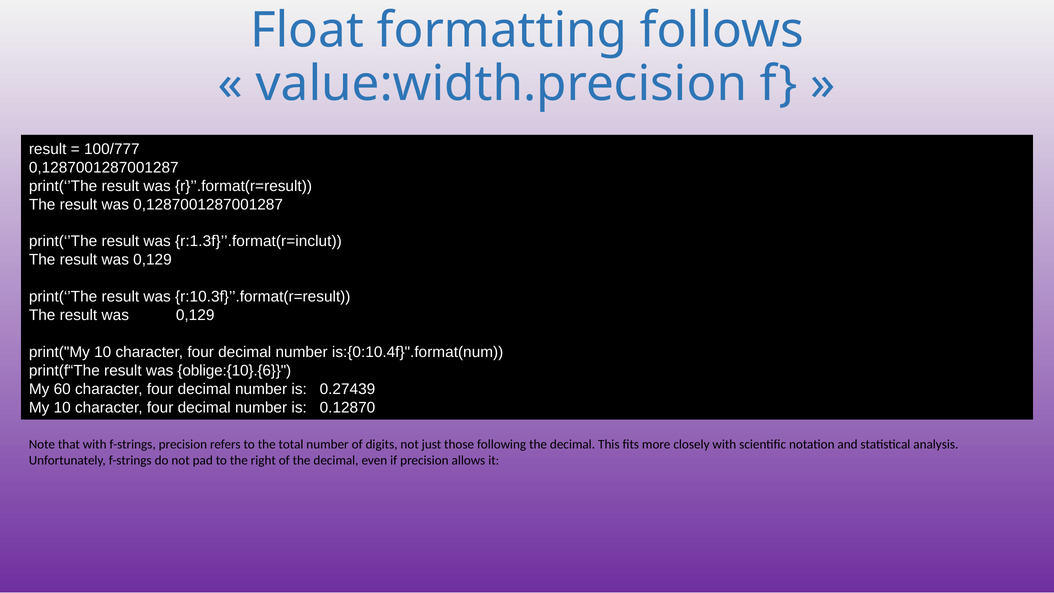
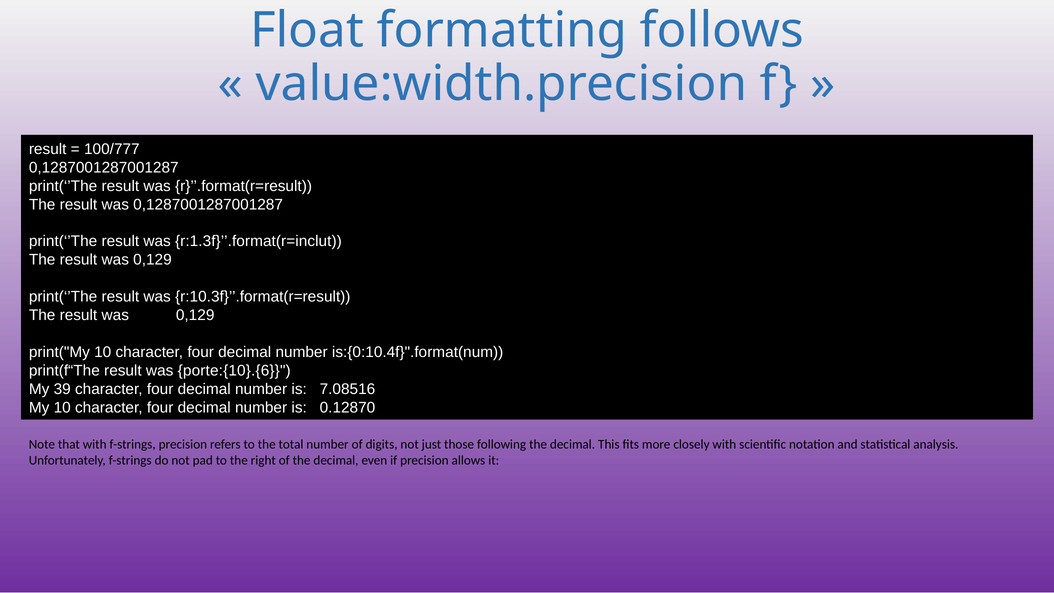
oblige:{10}.{6: oblige:{10}.{6 -> porte:{10}.{6 (234, 371)
60: 60 -> 39 (62, 389)
0.27439: 0.27439 -> 7.08516 (347, 389)
